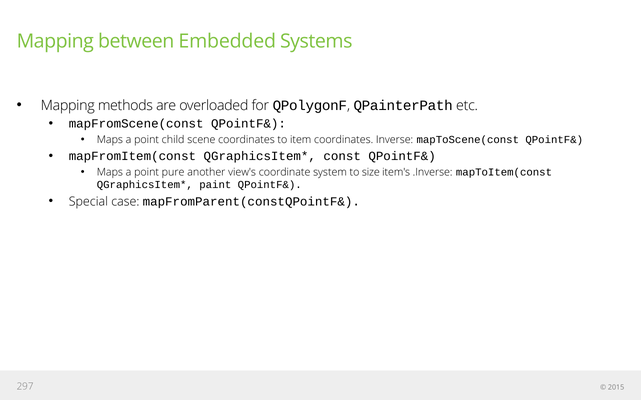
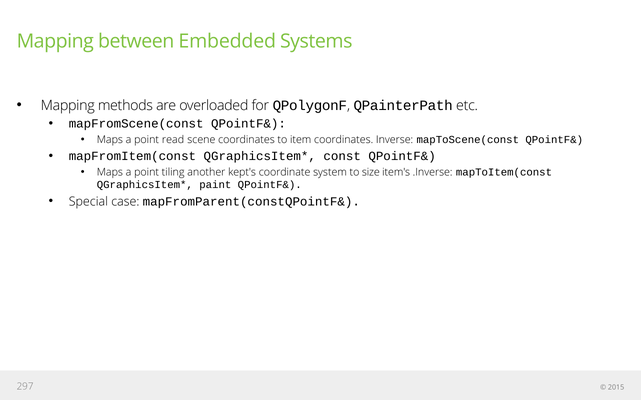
child: child -> read (173, 140)
pure: pure -> tiling (173, 172)
view's: view's -> kept's (242, 172)
